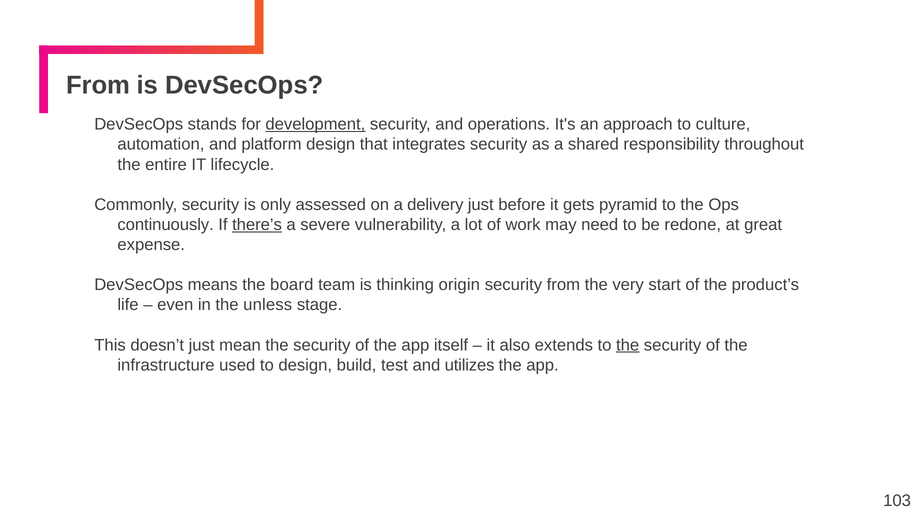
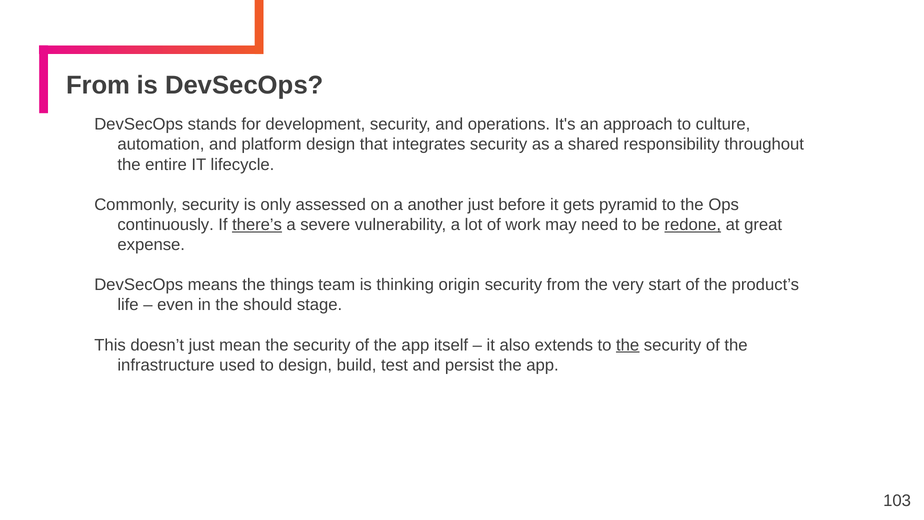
development underline: present -> none (315, 124)
delivery: delivery -> another (435, 205)
redone underline: none -> present (693, 225)
board: board -> things (292, 285)
unless: unless -> should (268, 305)
utilizes: utilizes -> persist (470, 365)
